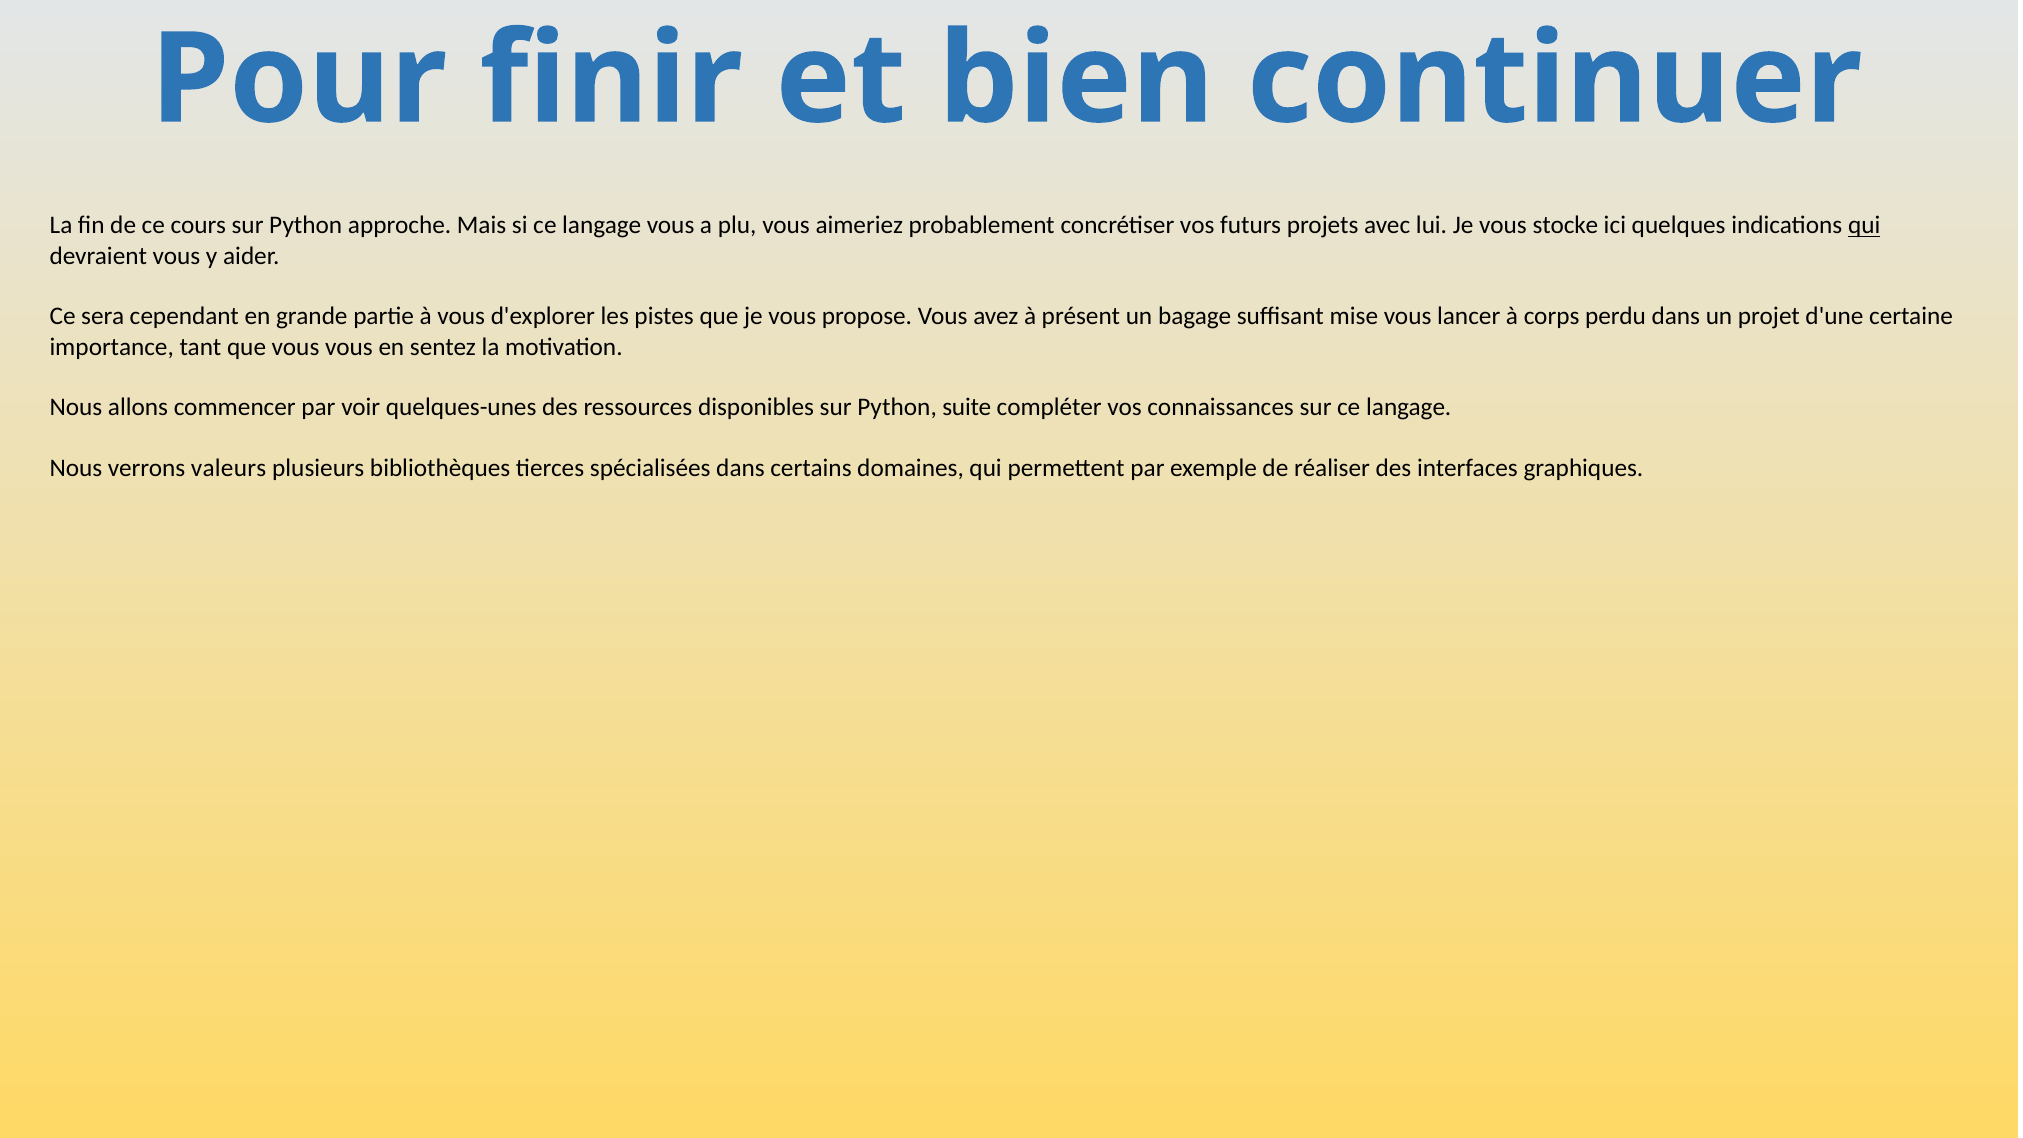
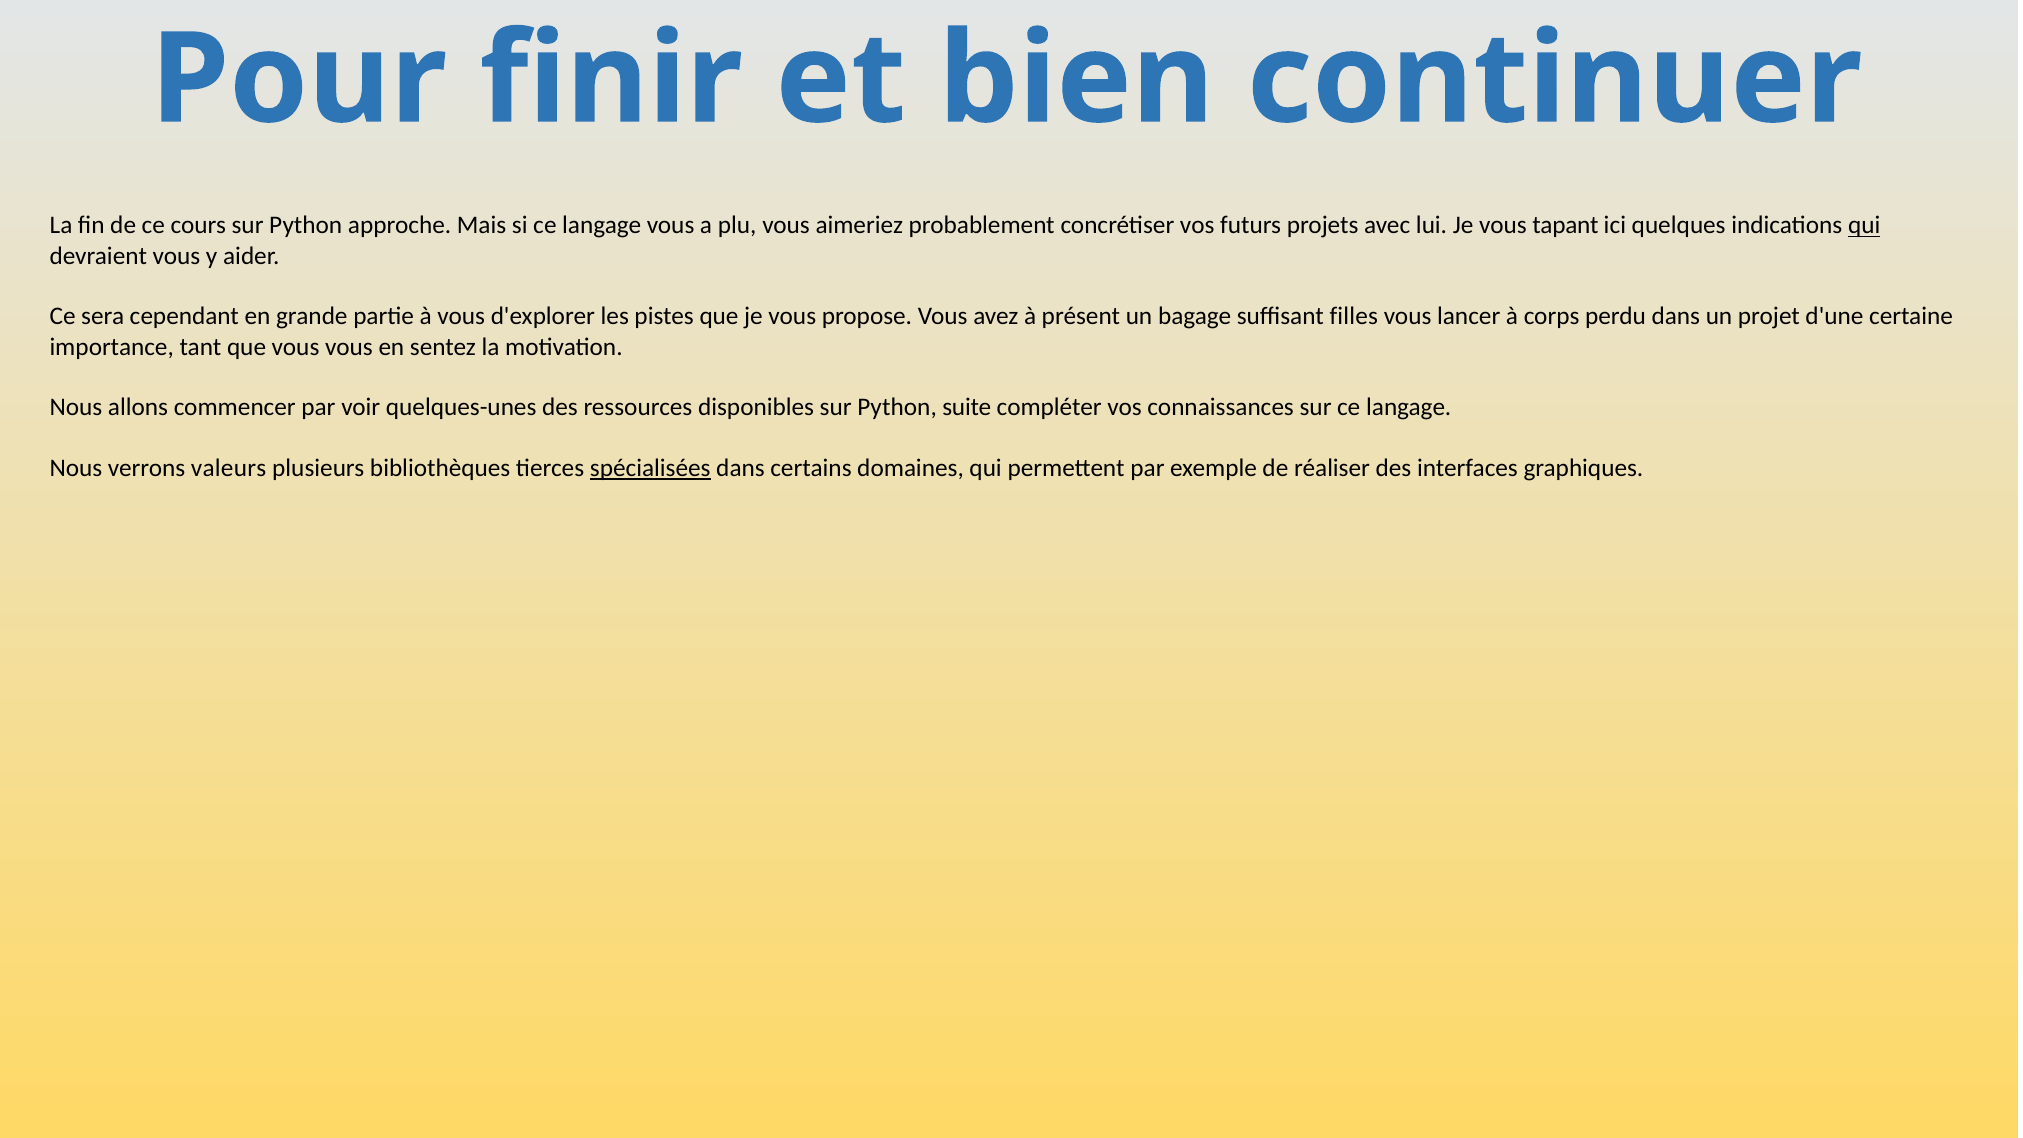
stocke: stocke -> tapant (1565, 225)
mise: mise -> filles (1354, 316)
spécialisées underline: none -> present (650, 468)
